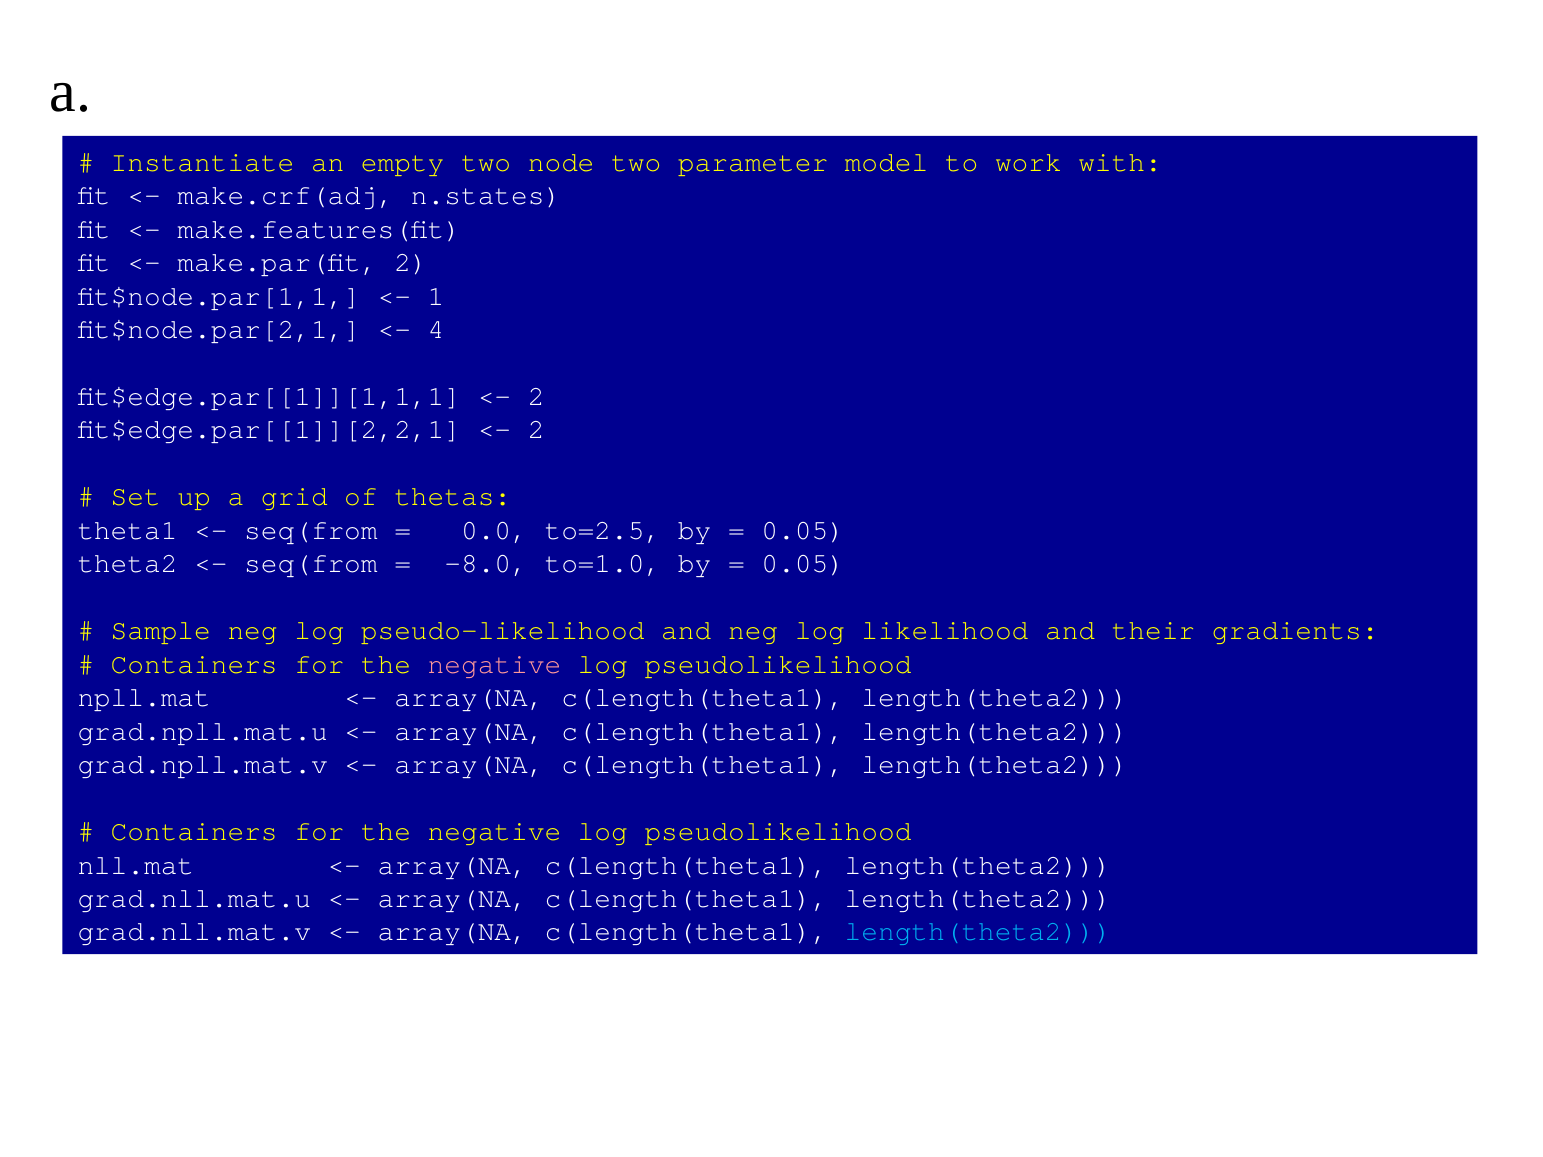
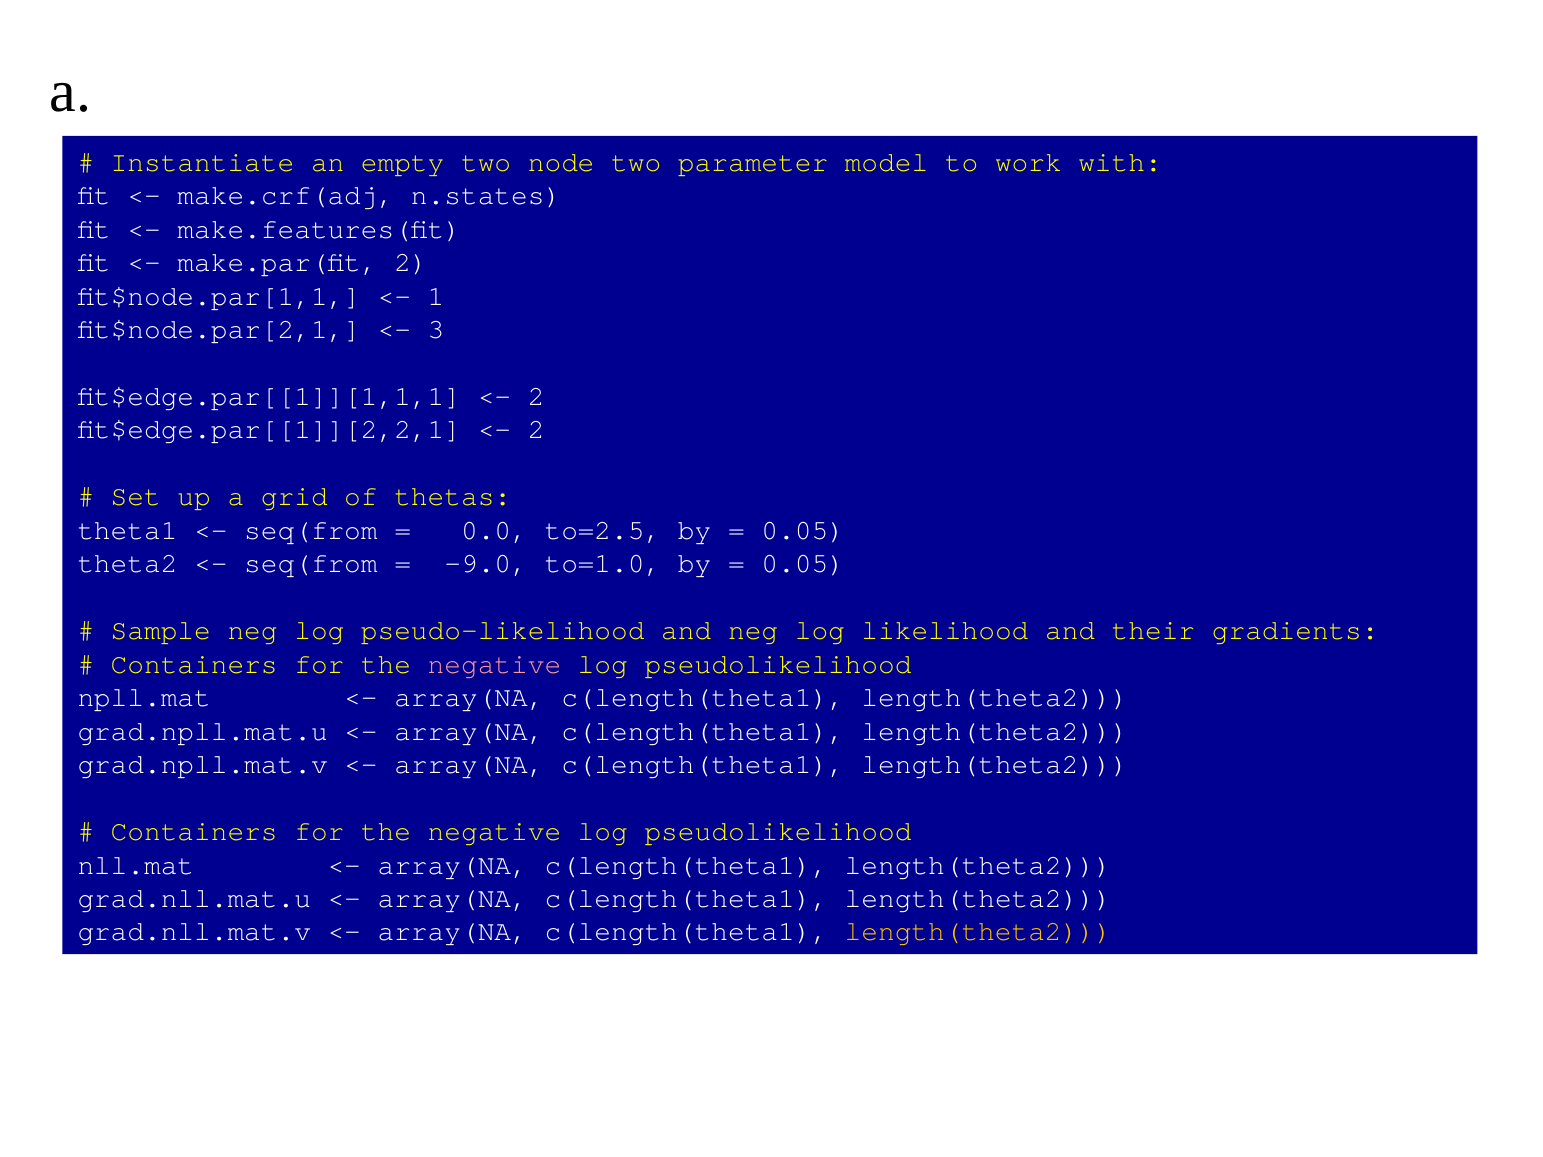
4: 4 -> 3 (436, 329)
-8.0: -8.0 -> -9.0 (486, 564)
length(theta2 colour: light blue -> yellow (978, 932)
